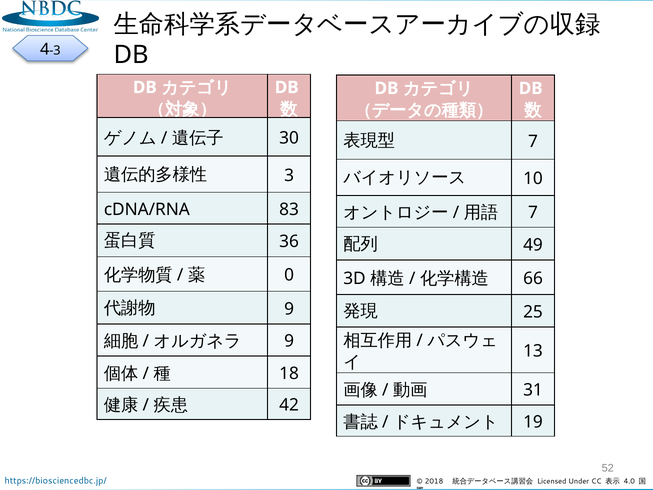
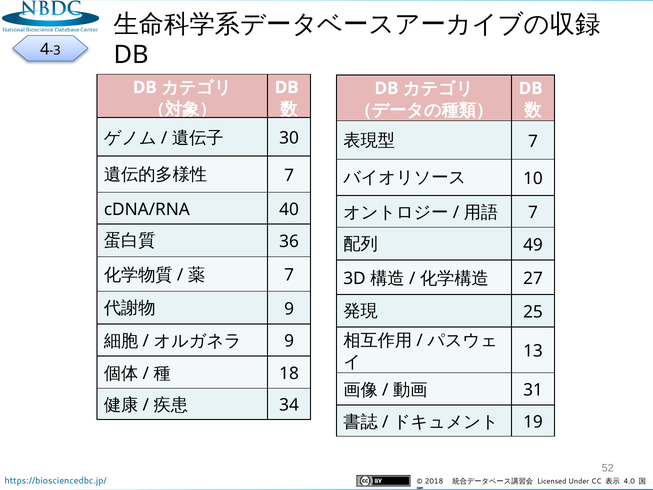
3: 3 -> 7 (289, 175)
83: 83 -> 40 (289, 209)
0: 0 -> 7 (289, 275)
66: 66 -> 27 (533, 278)
42: 42 -> 34 (289, 405)
